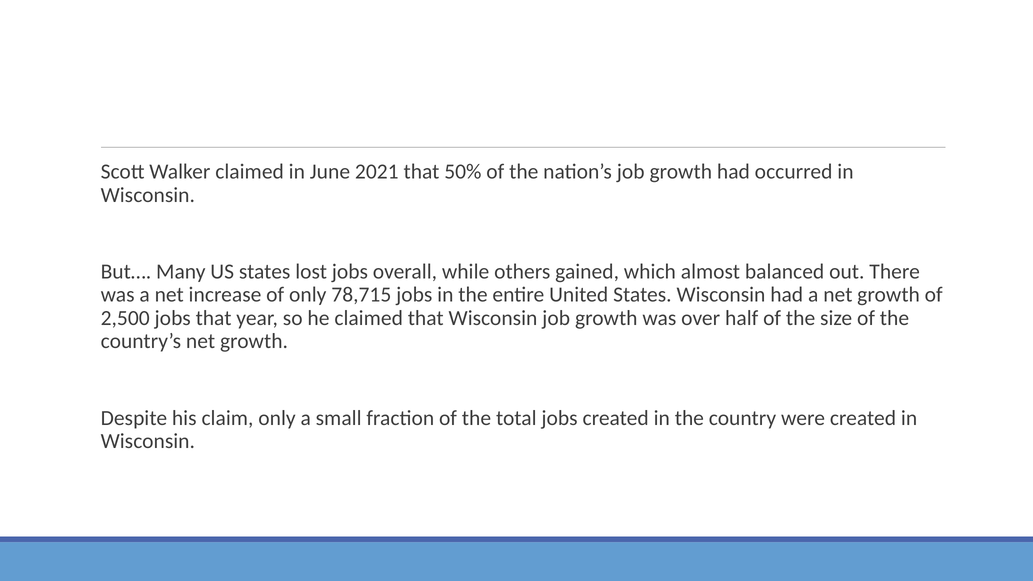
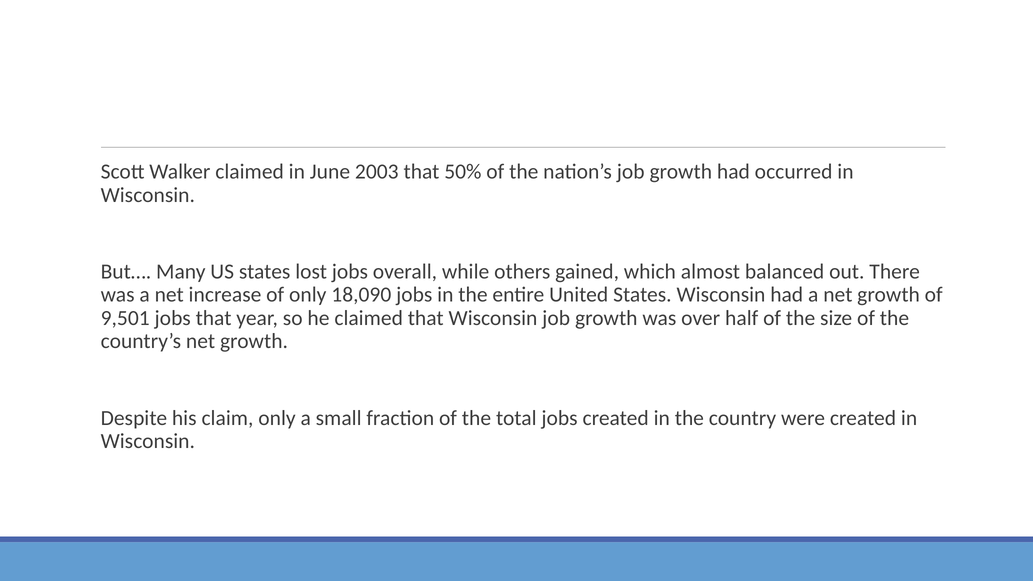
2021: 2021 -> 2003 (377, 172)
78,715: 78,715 -> 18,090 (361, 295)
2,500: 2,500 -> 9,501 (125, 318)
